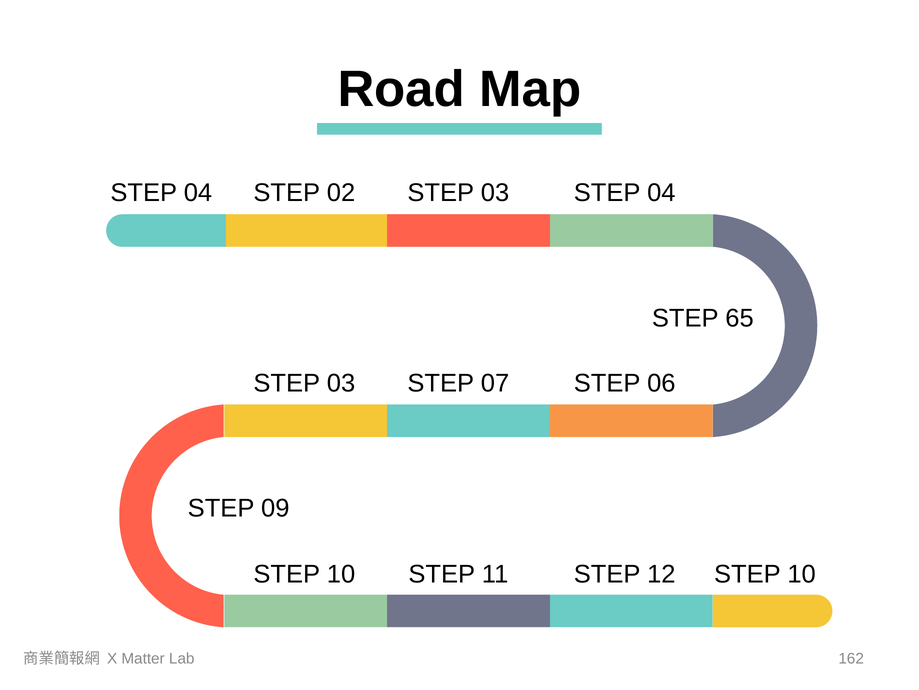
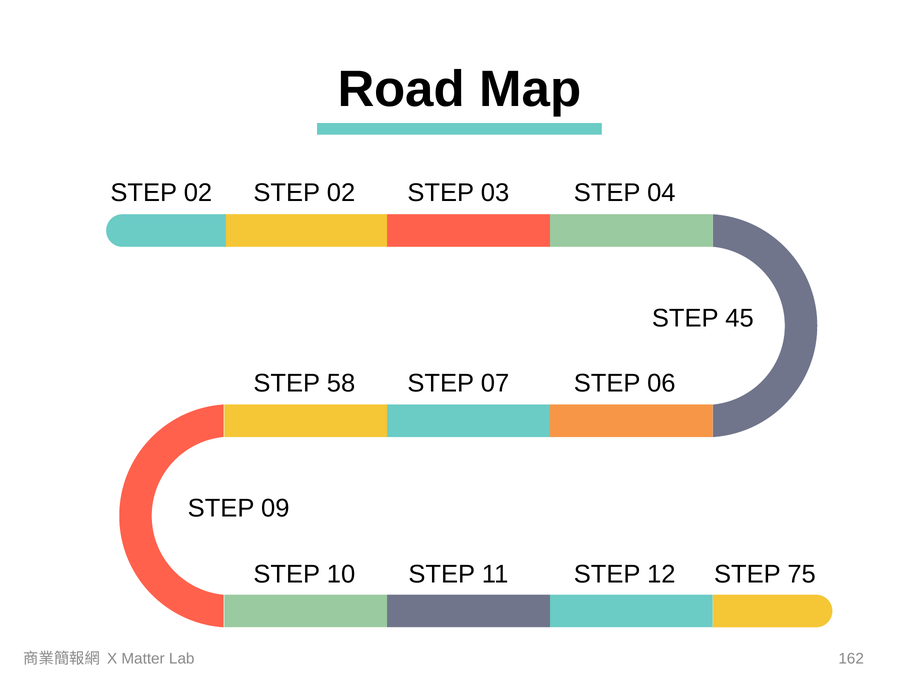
04: 04 -> 02 (198, 193)
65: 65 -> 45 (740, 318)
03: 03 -> 58 (341, 383)
10: 10 -> 75 (802, 574)
